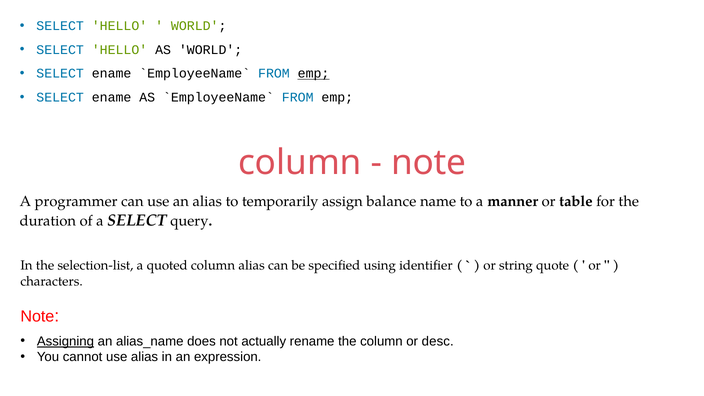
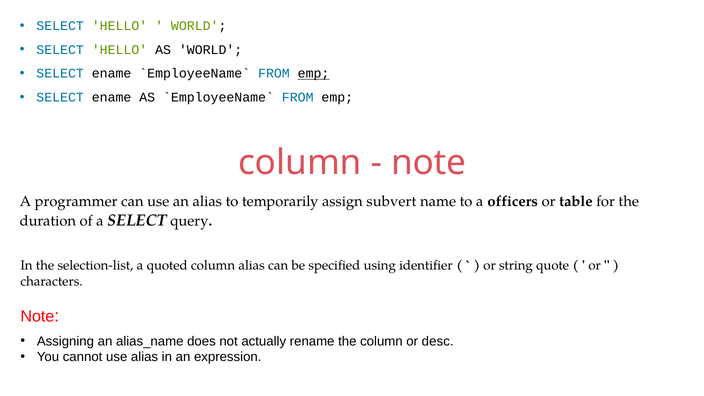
balance: balance -> subvert (391, 202)
manner: manner -> officers (513, 202)
Assigning underline: present -> none (65, 341)
